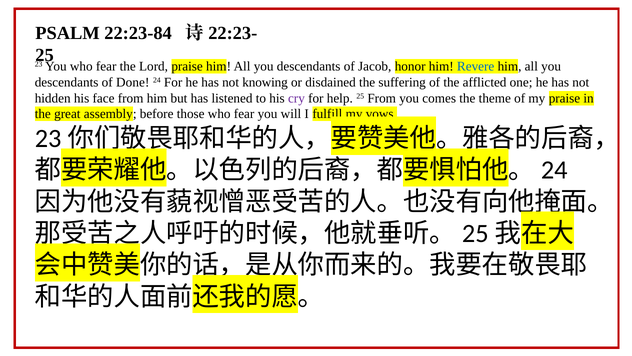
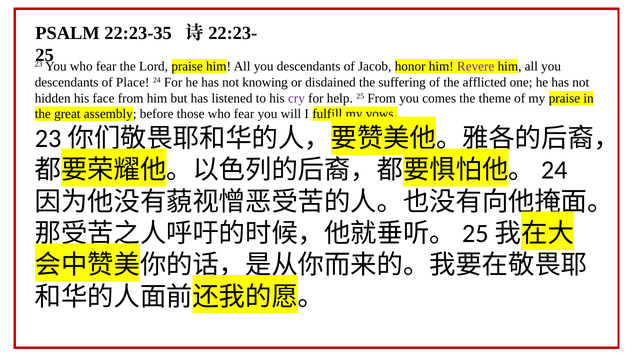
22:23-84: 22:23-84 -> 22:23-35 (138, 33)
Revere colour: blue -> purple (476, 66)
Done: Done -> Place (133, 82)
